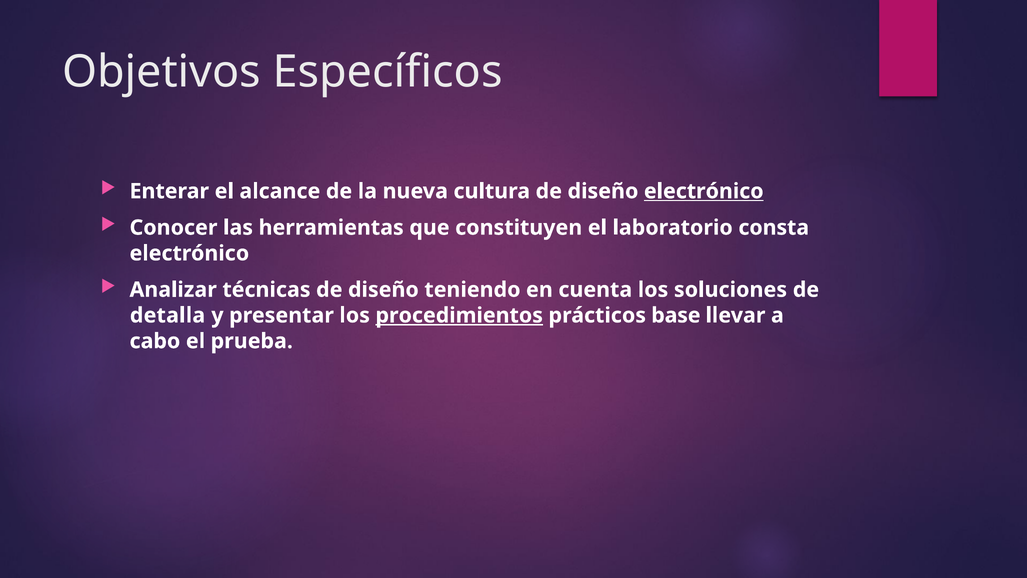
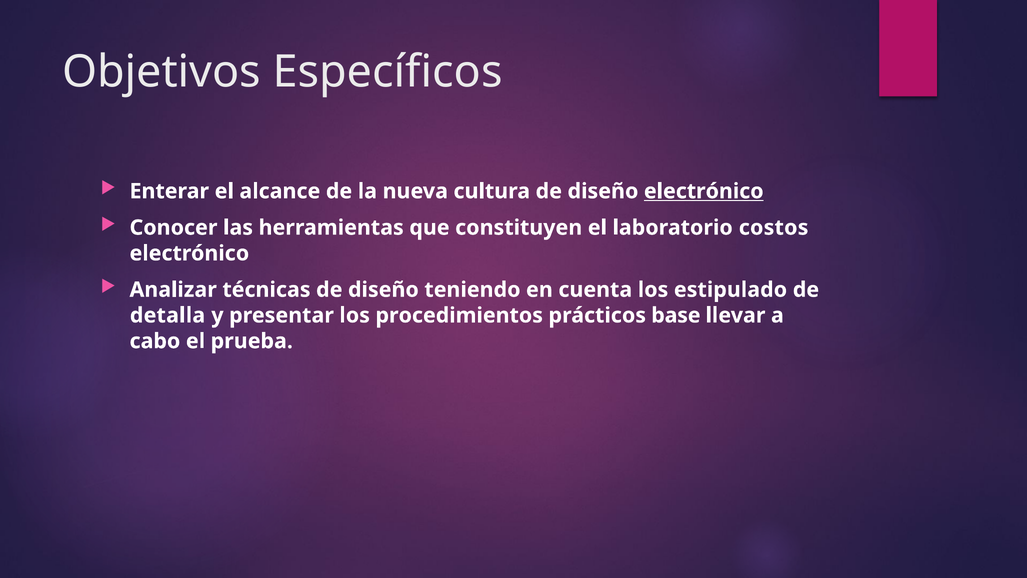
consta: consta -> costos (774, 228)
soluciones: soluciones -> estipulado (730, 290)
procedimientos underline: present -> none (459, 315)
